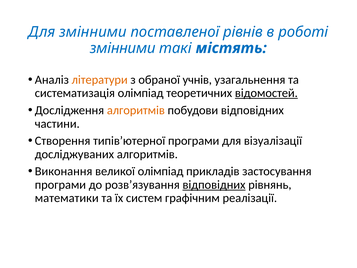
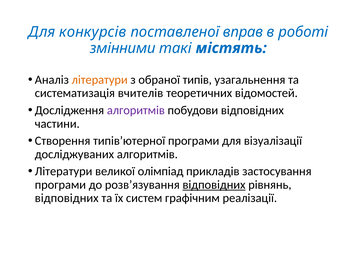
Для змінними: змінними -> конкурсів (93, 32)
рівнів: рівнів -> вправ (243, 32)
учнів: учнів -> типів (197, 80)
систематизація олімпіад: олімпіад -> вчителів (141, 93)
відомостей underline: present -> none (266, 93)
алгоритмів colour: orange -> purple (136, 110)
Виконання: Виконання -> Літератури (64, 171)
математики: математики -> відповідних (67, 198)
